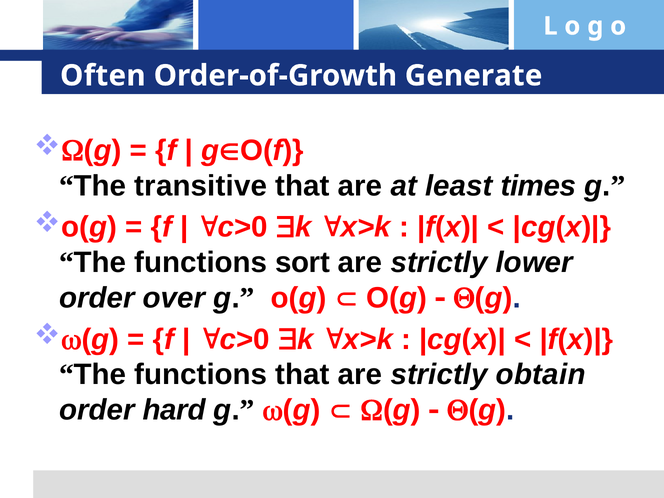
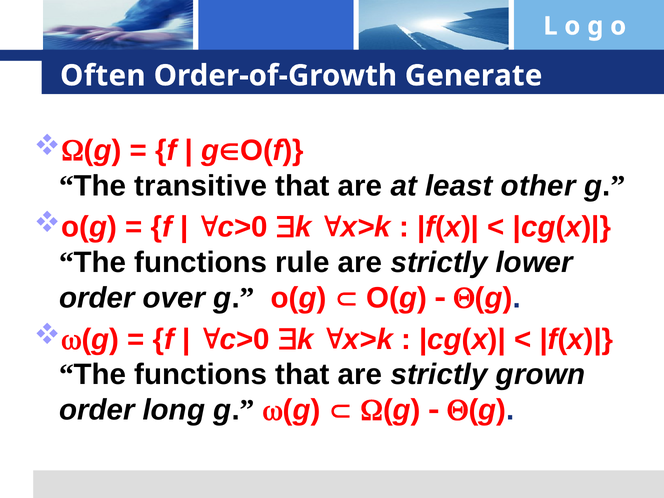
times: times -> other (538, 186)
sort: sort -> rule (302, 263)
obtain: obtain -> grown (541, 375)
hard: hard -> long (174, 410)
